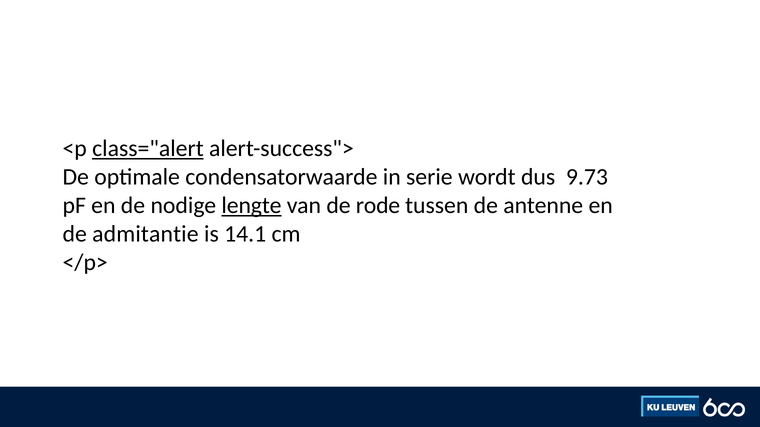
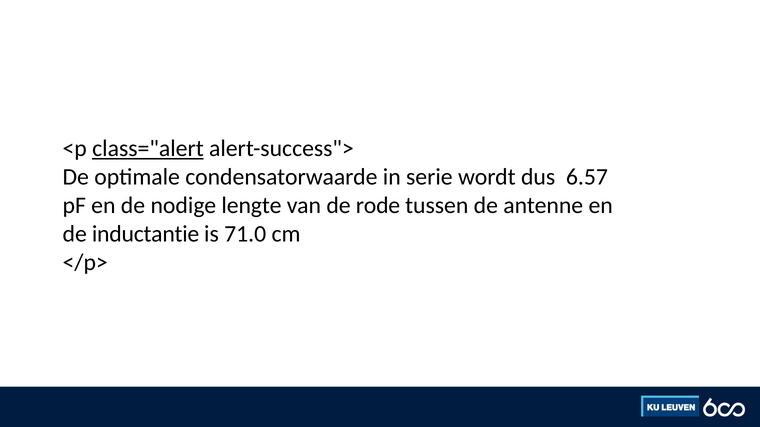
9.73: 9.73 -> 6.57 (587, 177)
lengte underline: present -> none (252, 206)
admitantie: admitantie -> inductantie (146, 234)
14.1: 14.1 -> 71.0 (245, 234)
